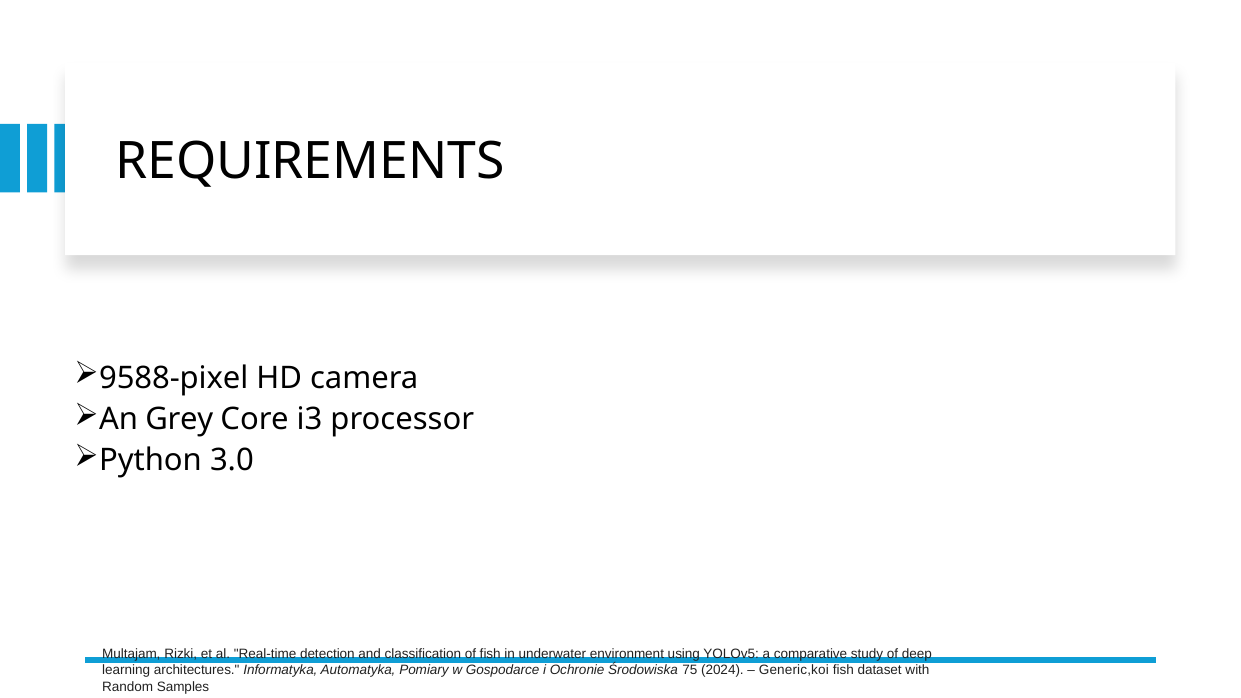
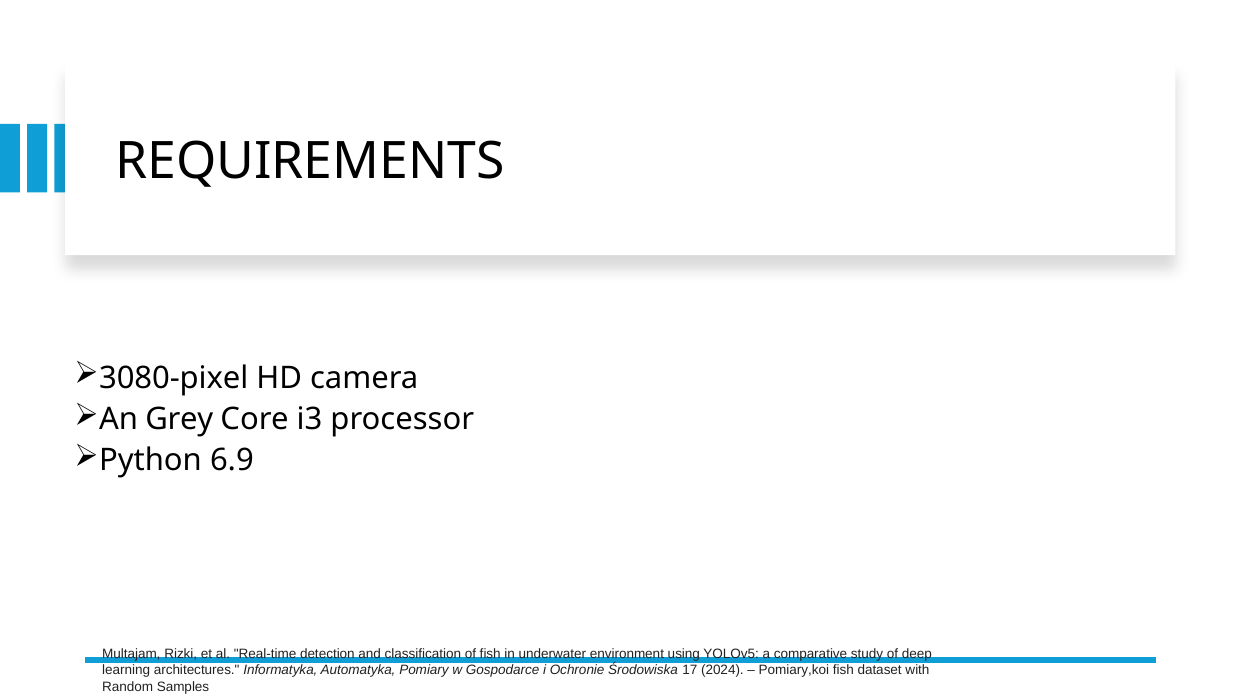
9588-pixel: 9588-pixel -> 3080-pixel (174, 378)
3.0: 3.0 -> 6.9 (232, 461)
75: 75 -> 17 (690, 670)
Generic,koi: Generic,koi -> Pomiary,koi (794, 670)
